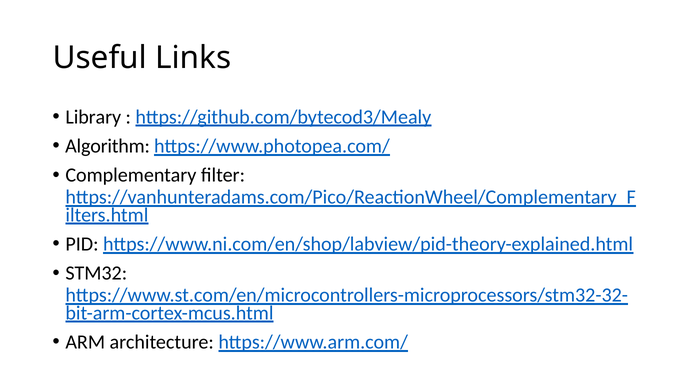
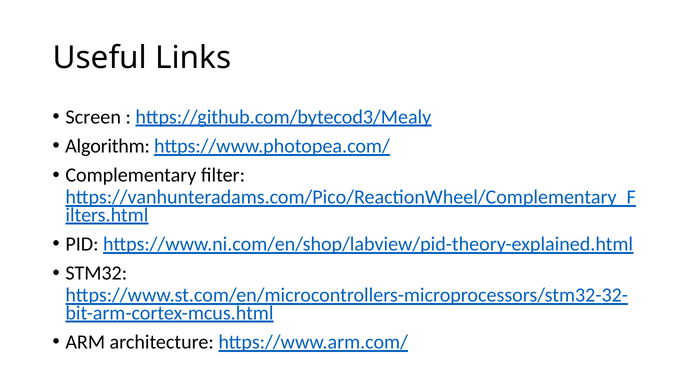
Library: Library -> Screen (93, 117)
